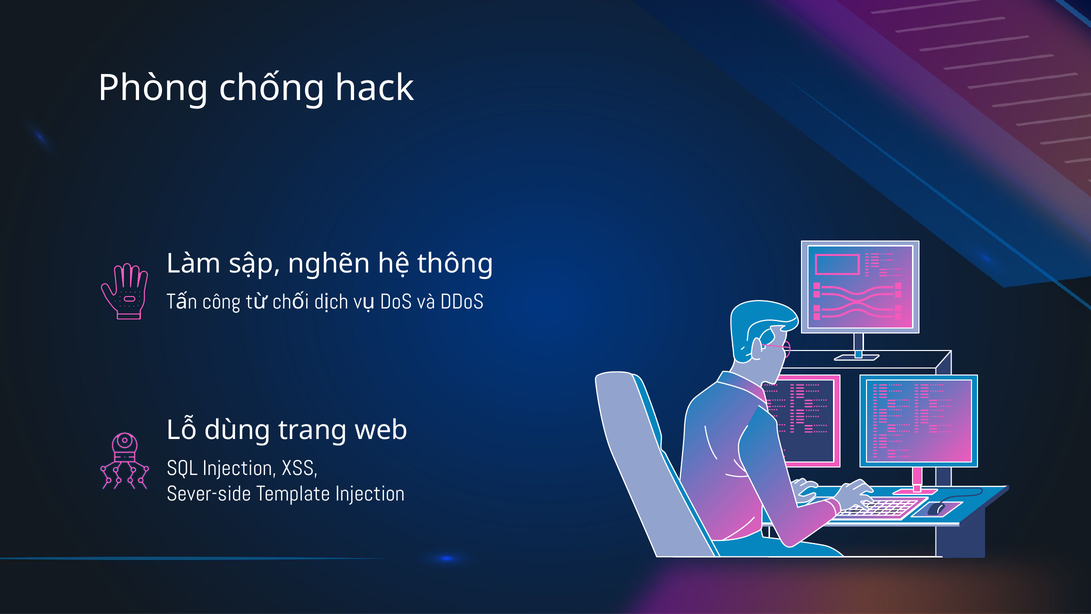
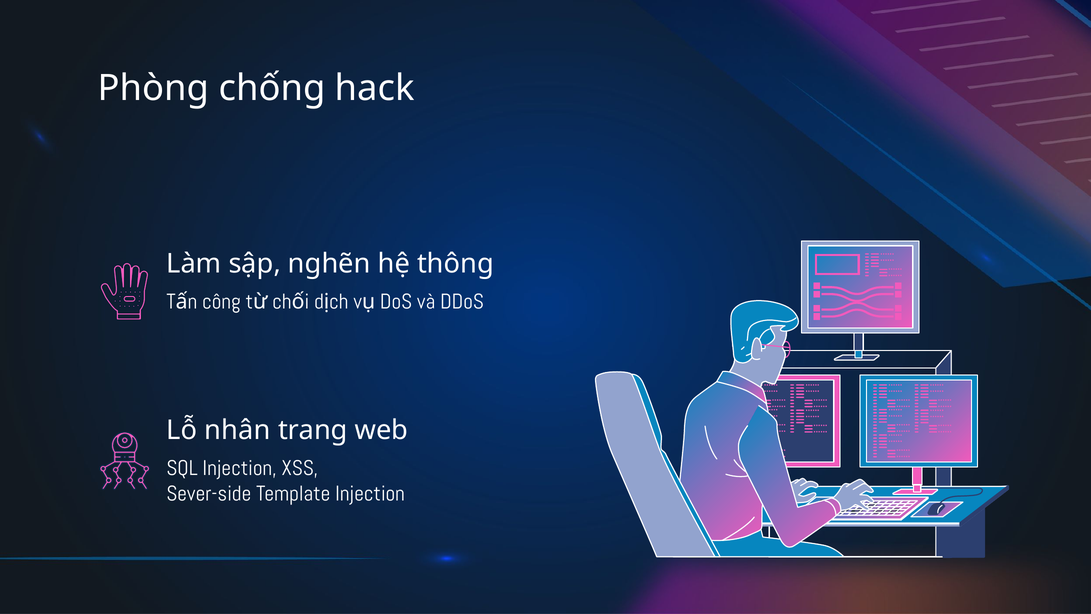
dùng: dùng -> nhân (237, 430)
